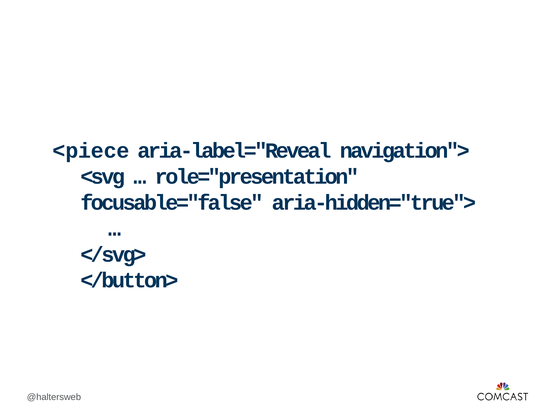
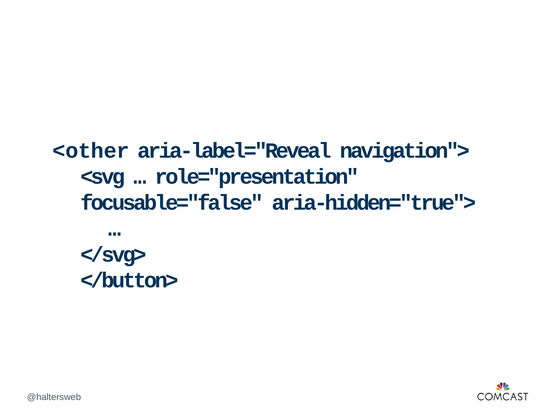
<piece: <piece -> <other (91, 151)
